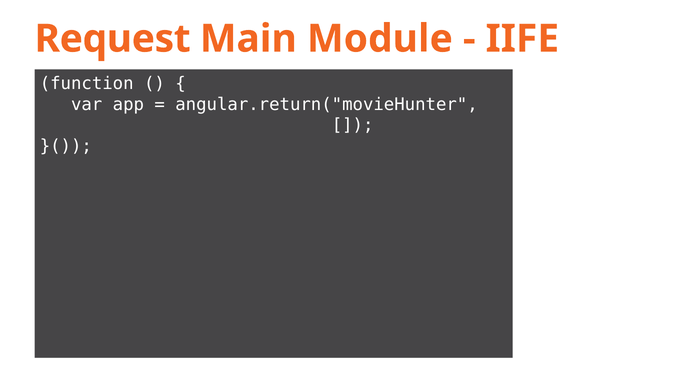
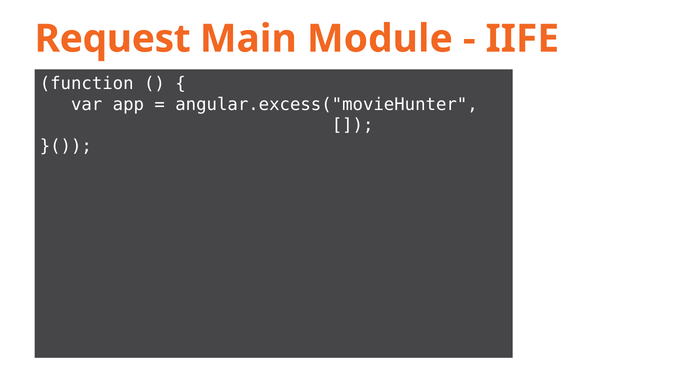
angular.return("movieHunter: angular.return("movieHunter -> angular.excess("movieHunter (327, 104)
